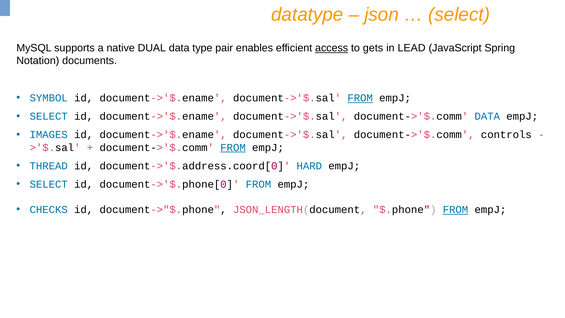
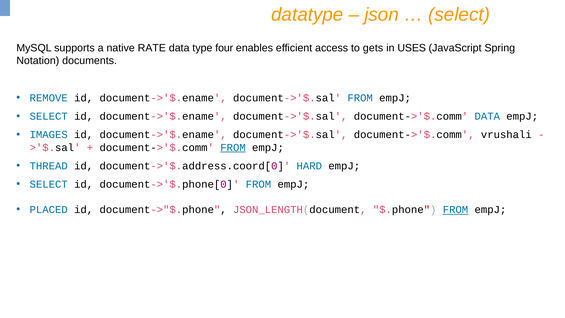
DUAL: DUAL -> RATE (152, 48)
pair: pair -> four (224, 48)
access underline: present -> none (332, 48)
LEAD: LEAD -> USES (412, 48)
SYMBOL: SYMBOL -> REMOVE (49, 98)
FROM underline: present -> none (360, 98)
controls: controls -> vrushali (506, 135)
CHECKS: CHECKS -> PLACED (49, 210)
